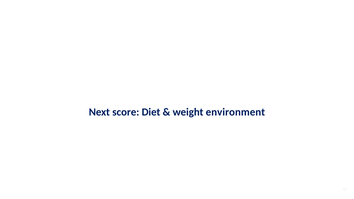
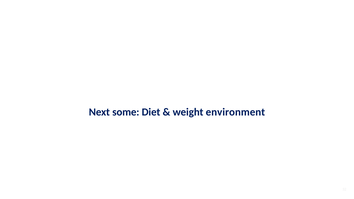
score: score -> some (126, 112)
